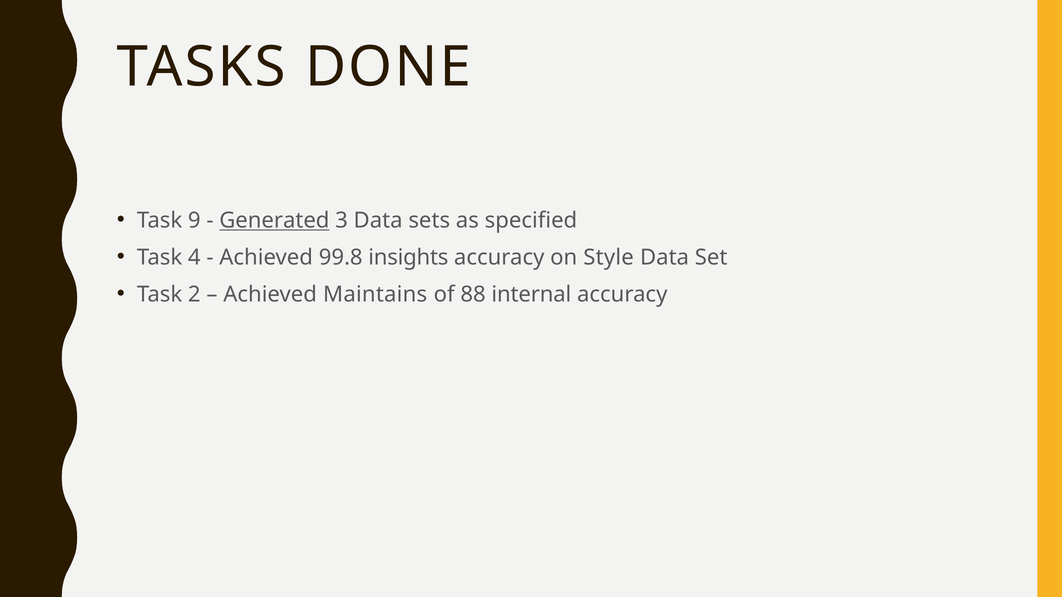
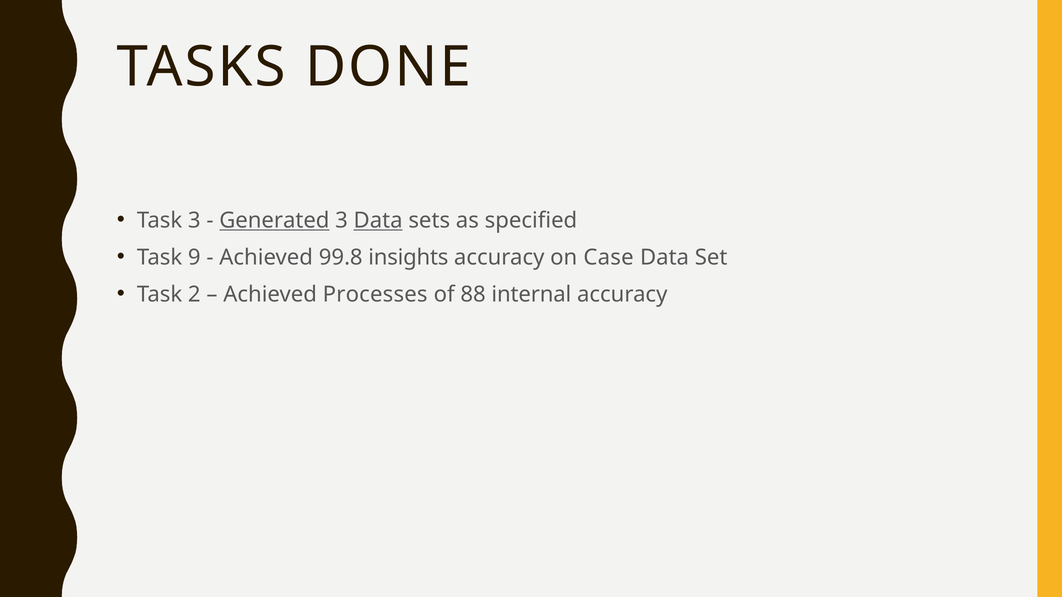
Task 9: 9 -> 3 (194, 221)
Data underline: none -> present (378, 221)
4: 4 -> 9 (194, 258)
Style: Style -> Case (609, 258)
Maintains: Maintains -> Processes (375, 294)
